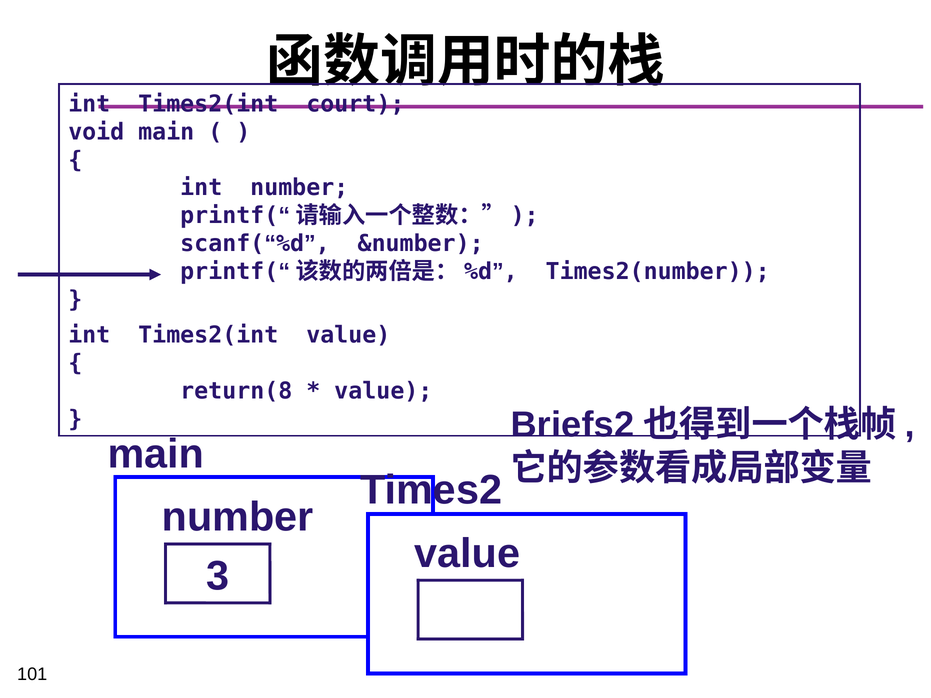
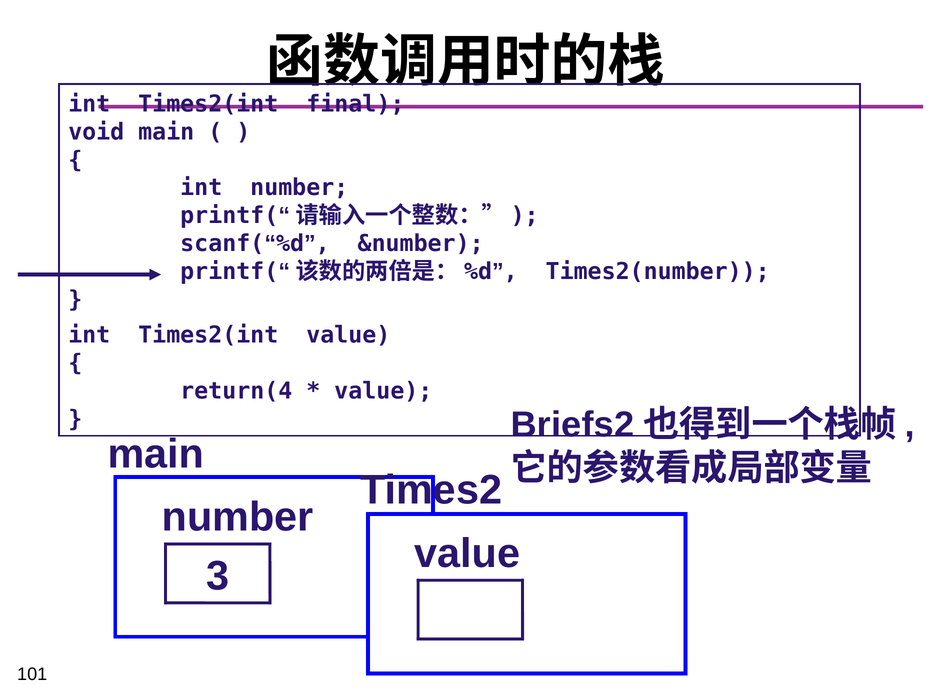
court: court -> final (355, 104)
return(8: return(8 -> return(4 (236, 391)
